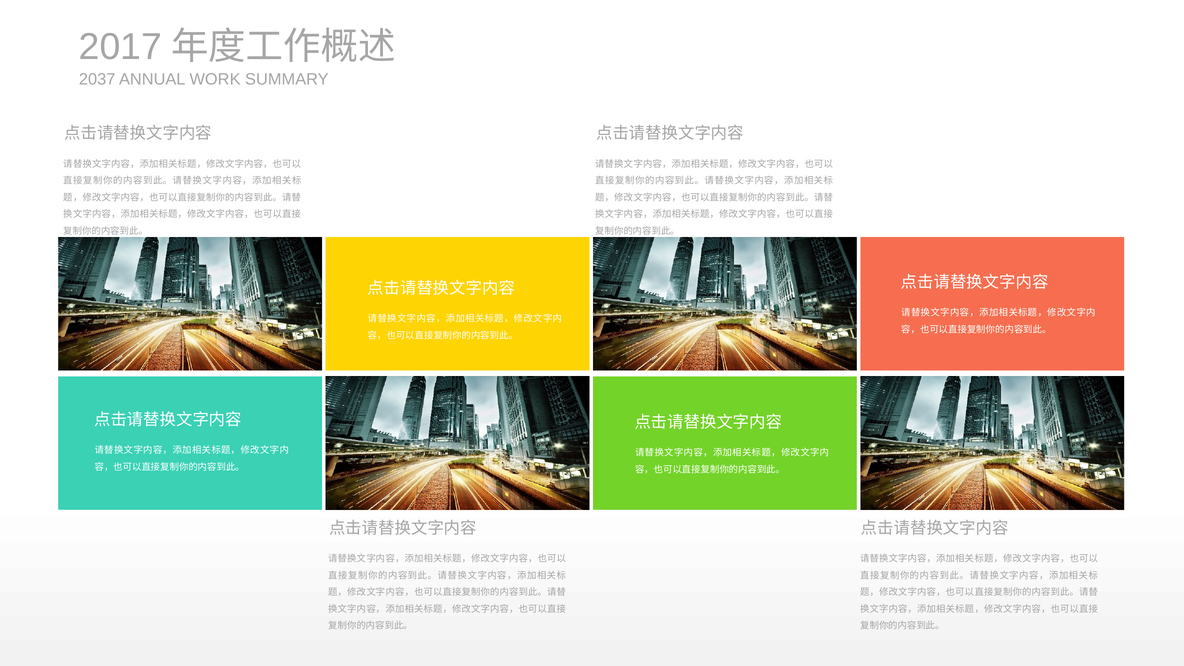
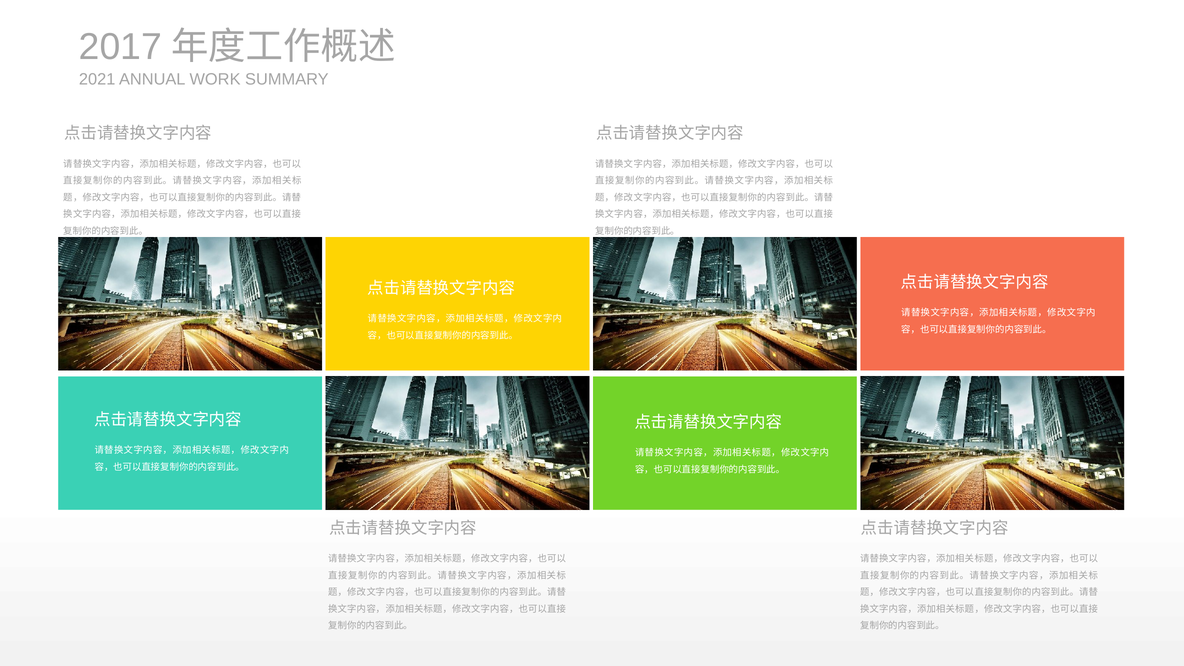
2037: 2037 -> 2021 (97, 79)
